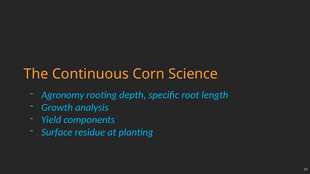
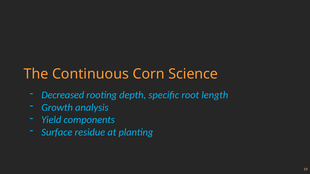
Agronomy: Agronomy -> Decreased (63, 95)
